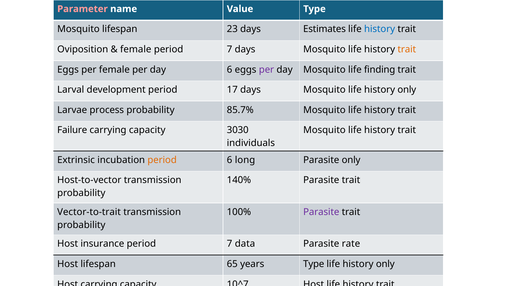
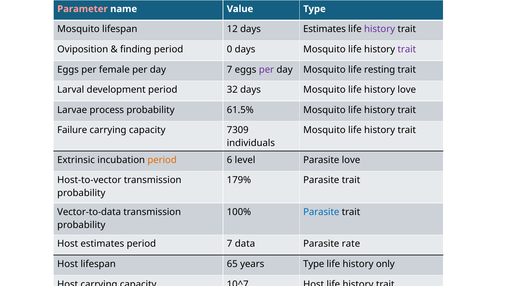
23: 23 -> 12 (232, 29)
history colour: blue -> purple (380, 29)
female: female -> finding (136, 49)
7: 7 -> 0 (230, 49)
trait colour: orange -> purple (407, 49)
day 6: 6 -> 7 (230, 70)
finding: finding -> resting (380, 70)
17: 17 -> 32 (232, 90)
Mosquito life history only: only -> love (407, 90)
85.7%: 85.7% -> 61.5% (240, 110)
3030: 3030 -> 7309 (238, 130)
long: long -> level (245, 160)
Parasite only: only -> love (351, 160)
140%: 140% -> 179% (239, 180)
Vector-to-trait: Vector-to-trait -> Vector-to-data (89, 212)
Parasite colour: purple -> blue (321, 212)
Host insurance: insurance -> estimates (102, 244)
